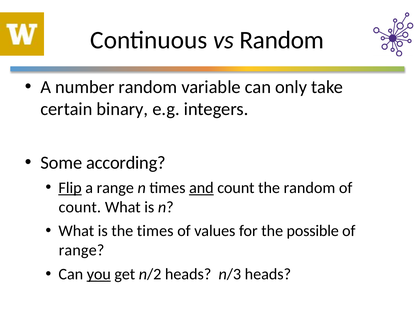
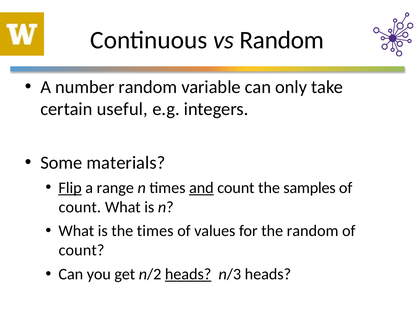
binary: binary -> useful (122, 109)
according: according -> materials (126, 162)
the random: random -> samples (310, 187)
the possible: possible -> random (313, 231)
range: range -> count (82, 250)
you underline: present -> none (99, 274)
heads underline: none -> present (188, 274)
